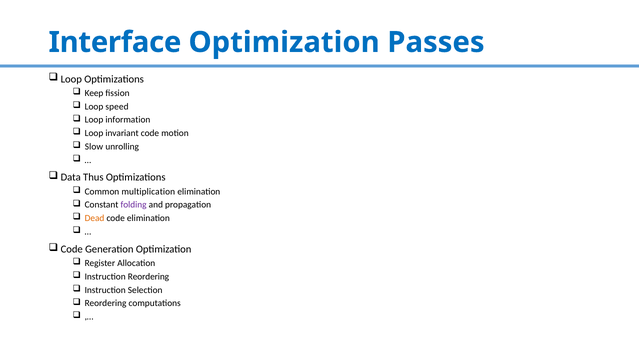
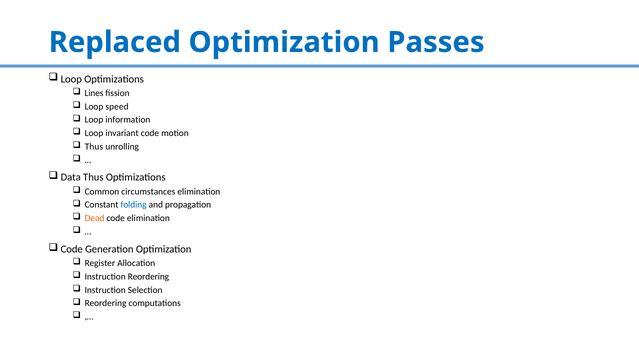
Interface: Interface -> Replaced (115, 42)
Keep: Keep -> Lines (94, 93)
Slow: Slow -> Thus (94, 147)
multiplication: multiplication -> circumstances (148, 192)
folding colour: purple -> blue (134, 205)
